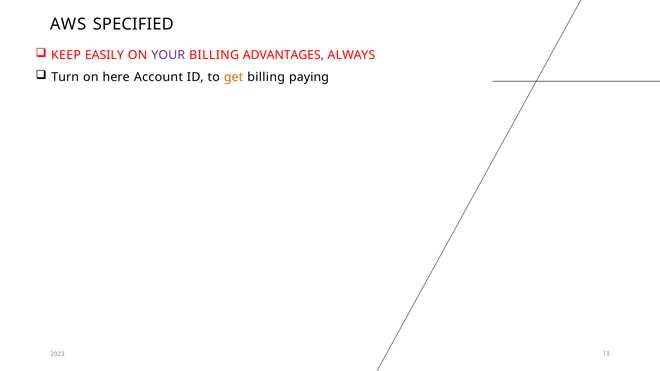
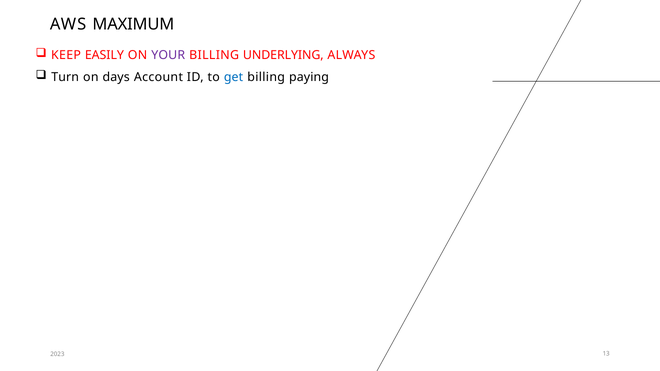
SPECIFIED: SPECIFIED -> MAXIMUM (133, 24)
ADVANTAGES: ADVANTAGES -> UNDERLYING (283, 55)
here: here -> days (116, 77)
get colour: orange -> blue (234, 77)
